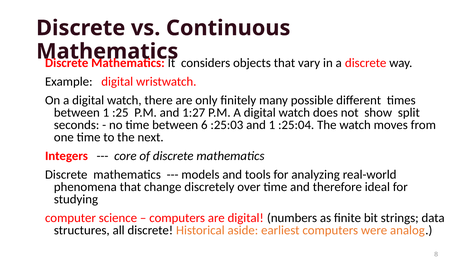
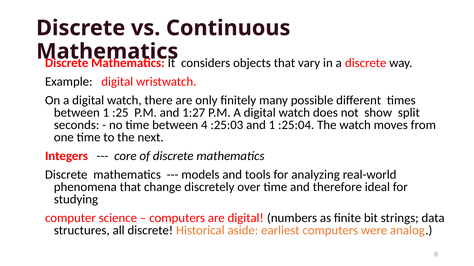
6: 6 -> 4 (204, 125)
